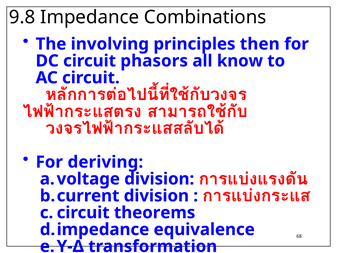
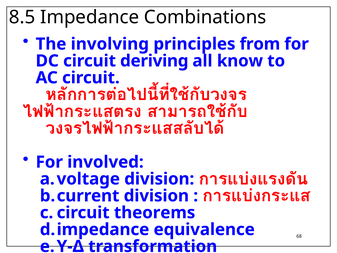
9.8: 9.8 -> 8.5 (22, 17)
then: then -> from (260, 44)
phasors: phasors -> deriving (154, 61)
deriving: deriving -> involved (105, 162)
